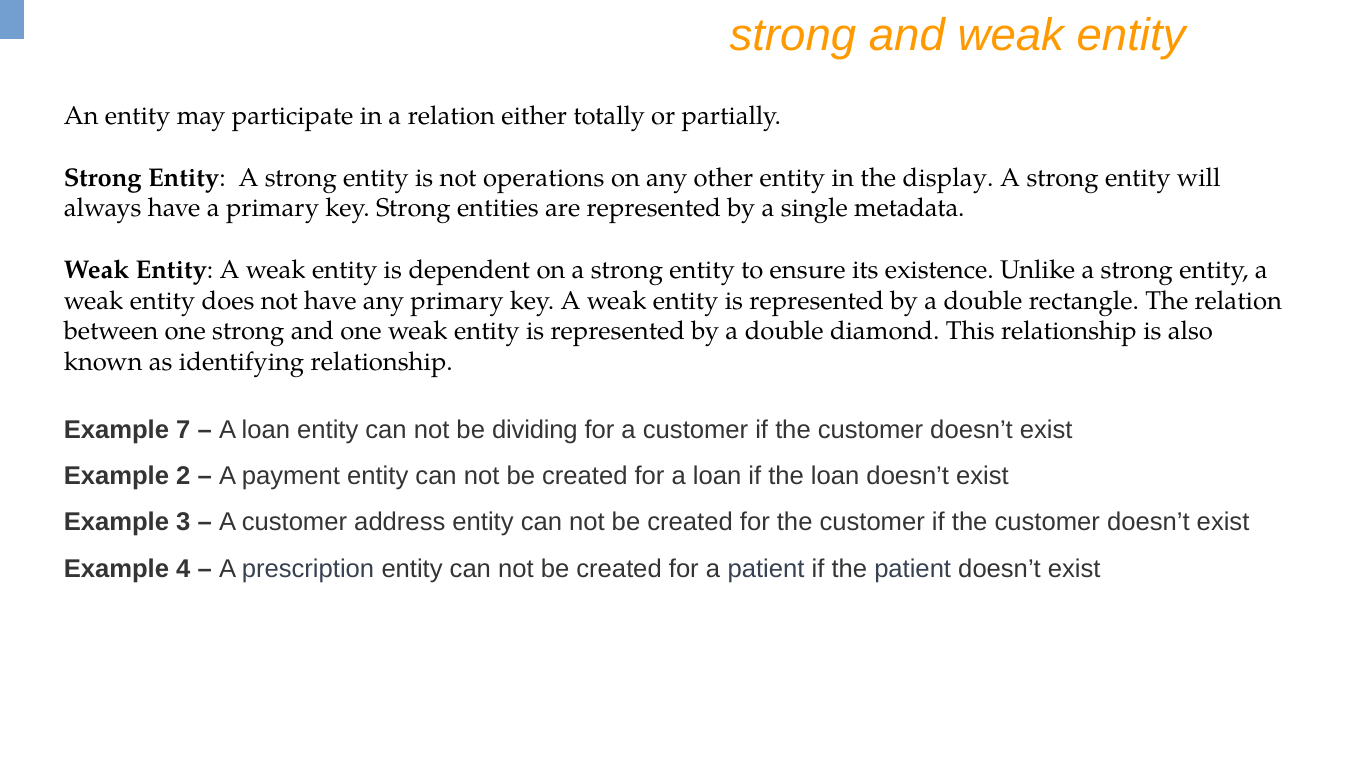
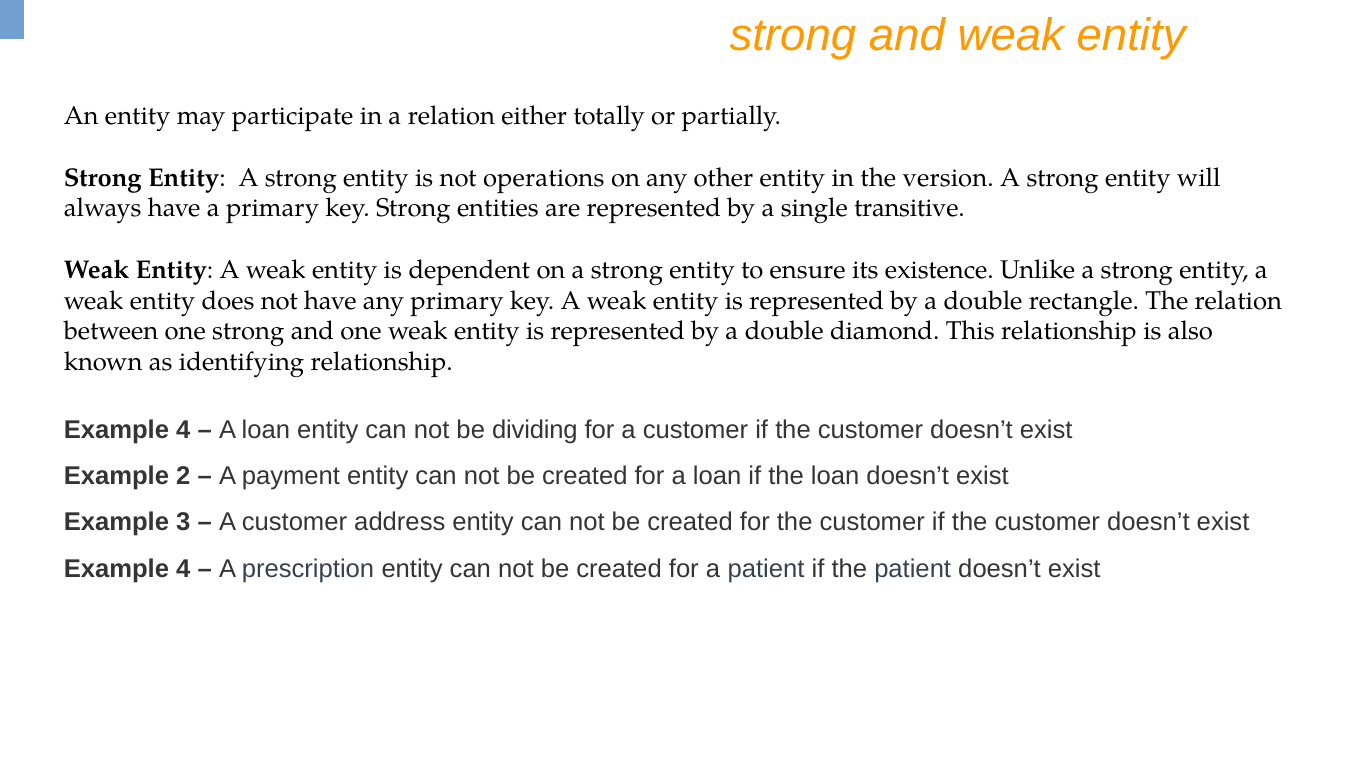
display: display -> version (948, 178)
metadata: metadata -> transitive (909, 208)
7: 7 -> 4 (183, 430)
